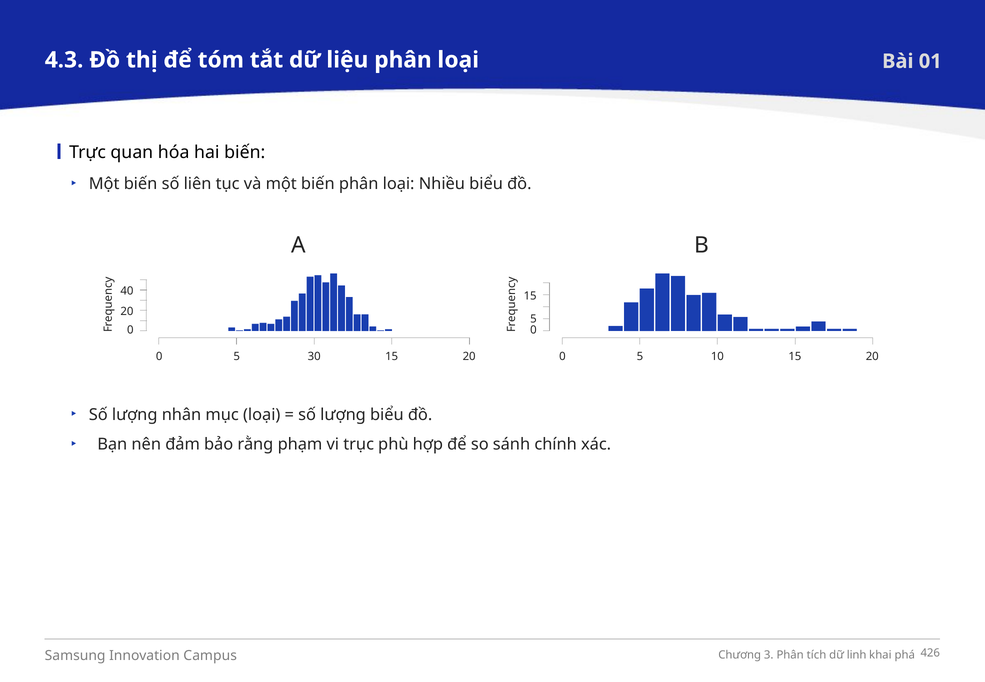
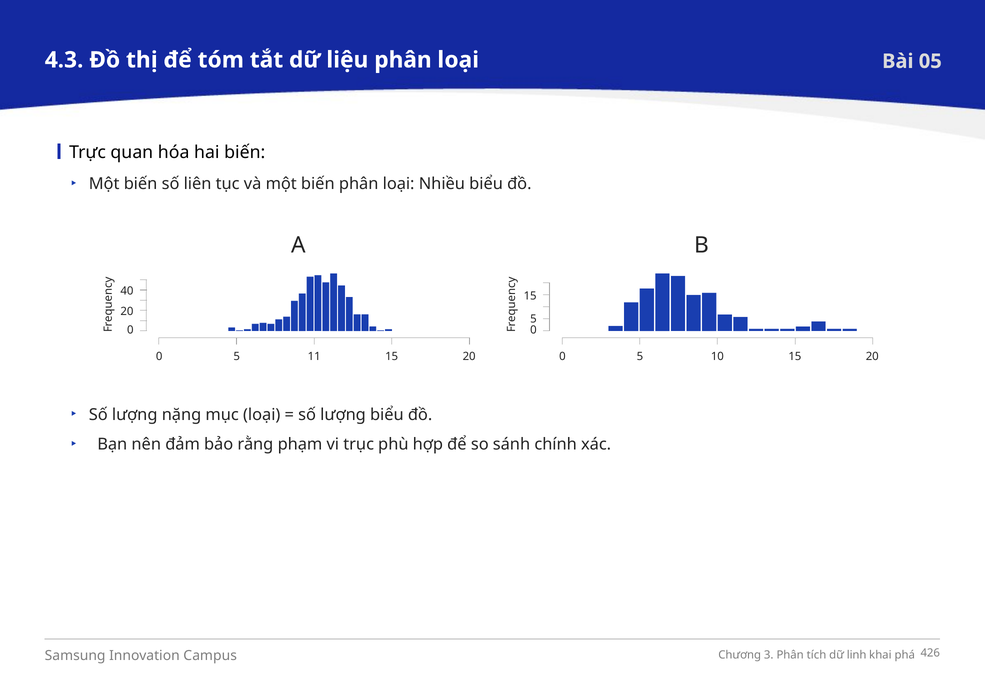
01: 01 -> 05 (930, 61)
30: 30 -> 11 (314, 356)
nhân: nhân -> nặng (182, 415)
